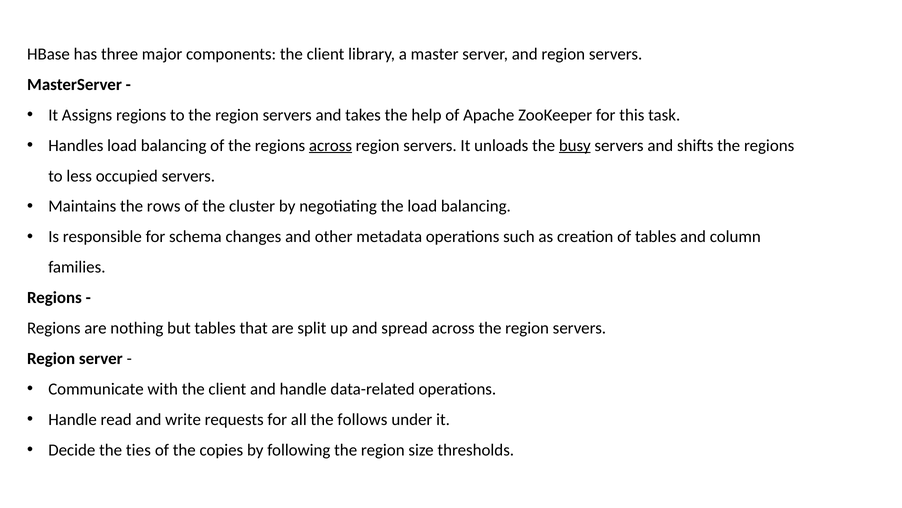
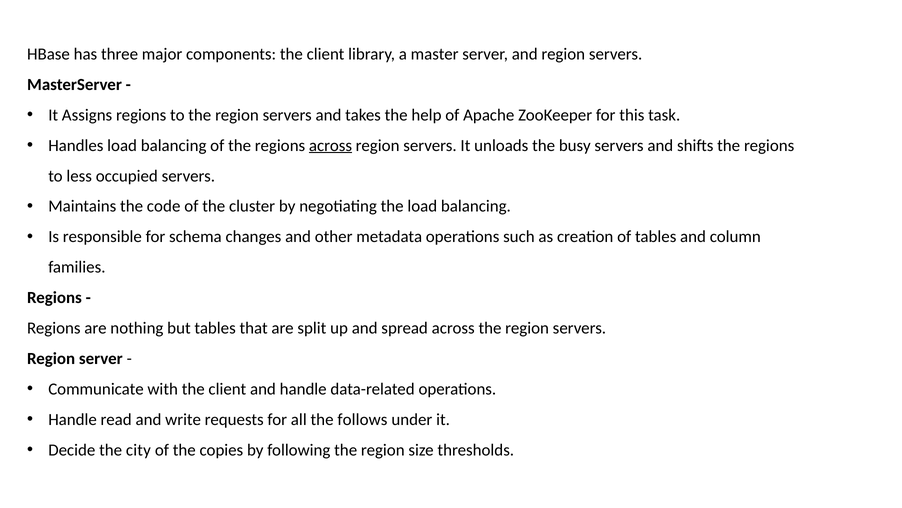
busy underline: present -> none (575, 145)
rows: rows -> code (164, 206)
ties: ties -> city (138, 450)
